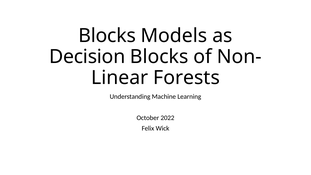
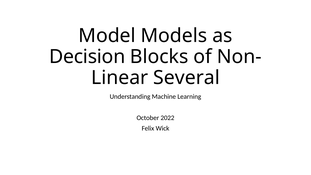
Blocks: Blocks -> Model (107, 36)
Forests: Forests -> Several (187, 78)
